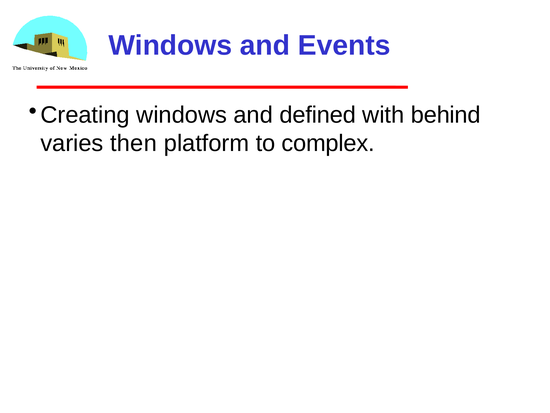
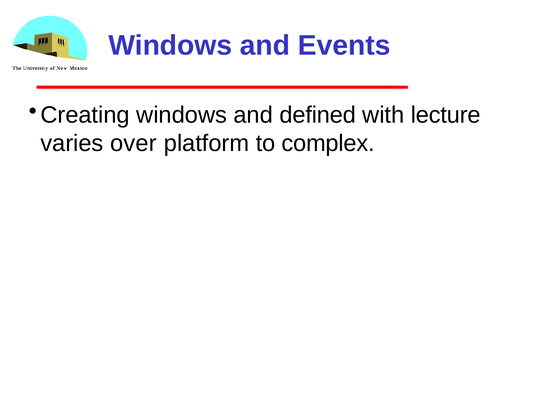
behind: behind -> lecture (446, 115)
then: then -> over (133, 143)
